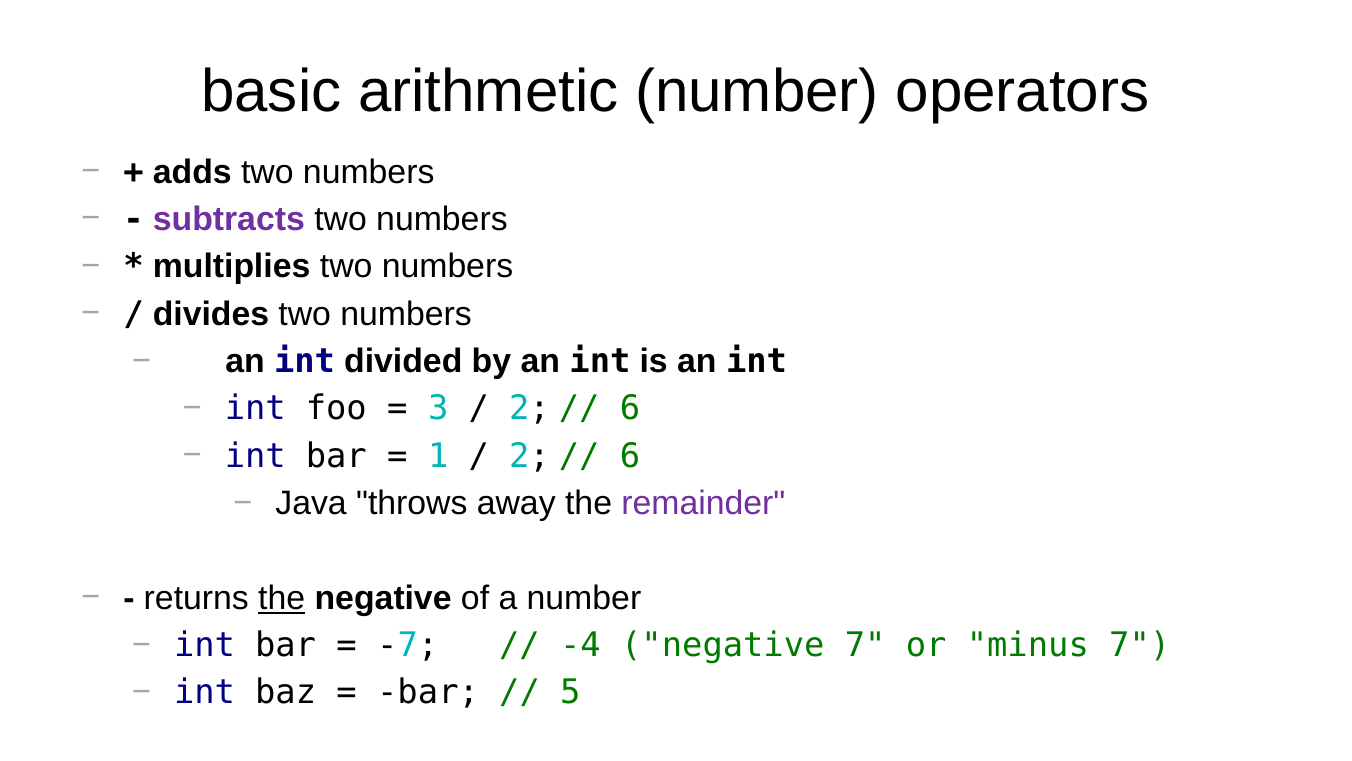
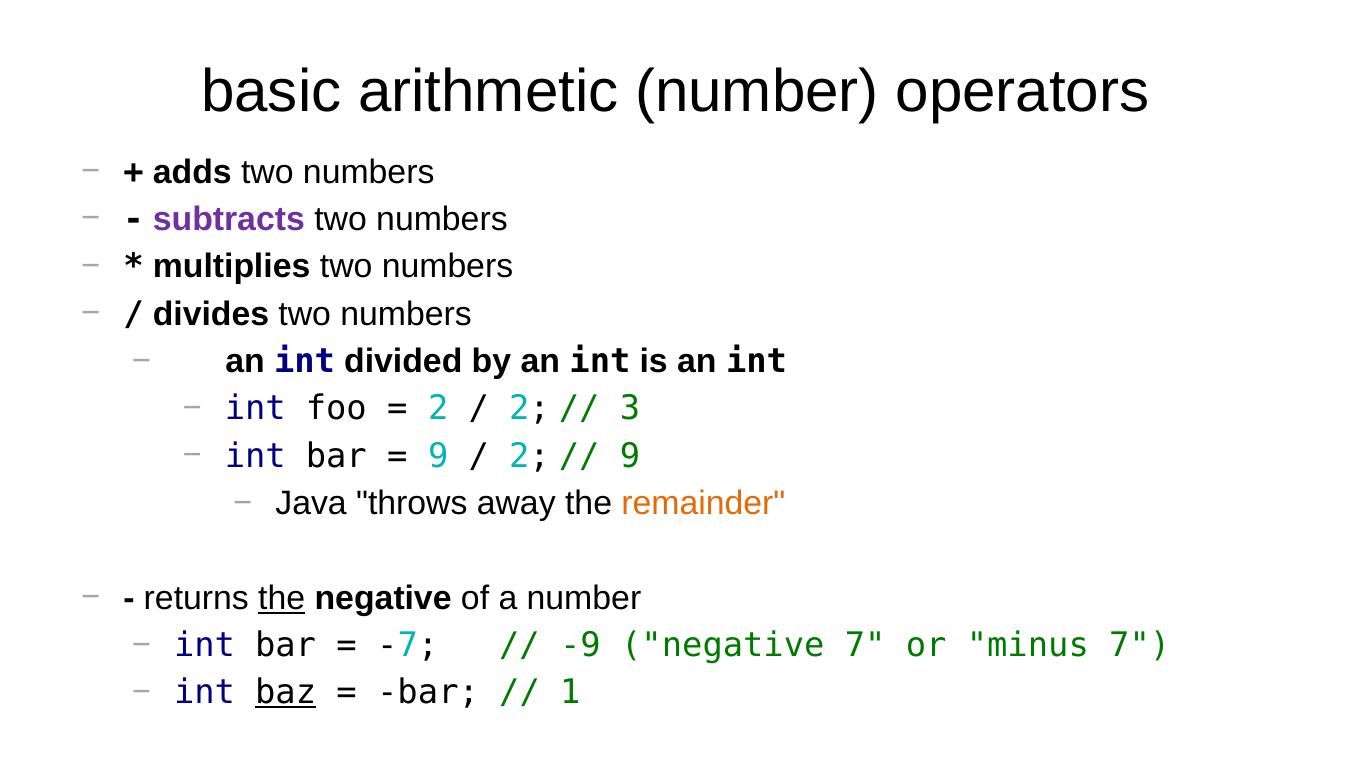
3: 3 -> 2 (438, 408)
6: 6 -> 3 (630, 408)
1: 1 -> 9 (438, 456)
6: 6 -> 9 (630, 456)
remainder colour: purple -> orange (703, 503)
-4: -4 -> -9 (580, 645)
baz underline: none -> present (286, 692)
5: 5 -> 1 (570, 692)
